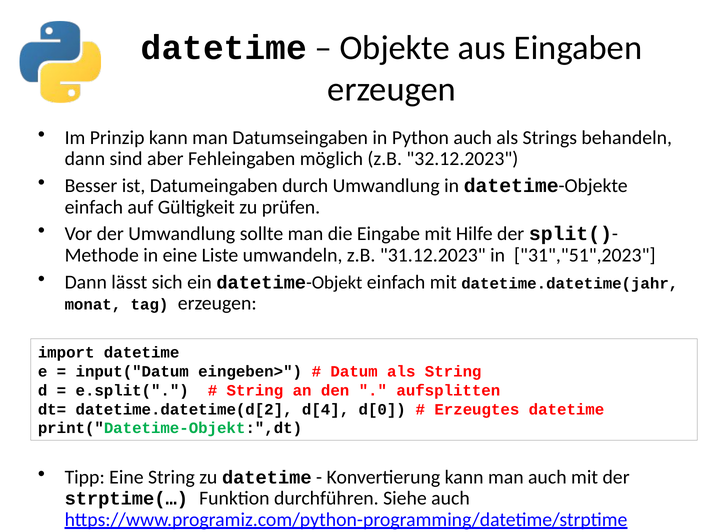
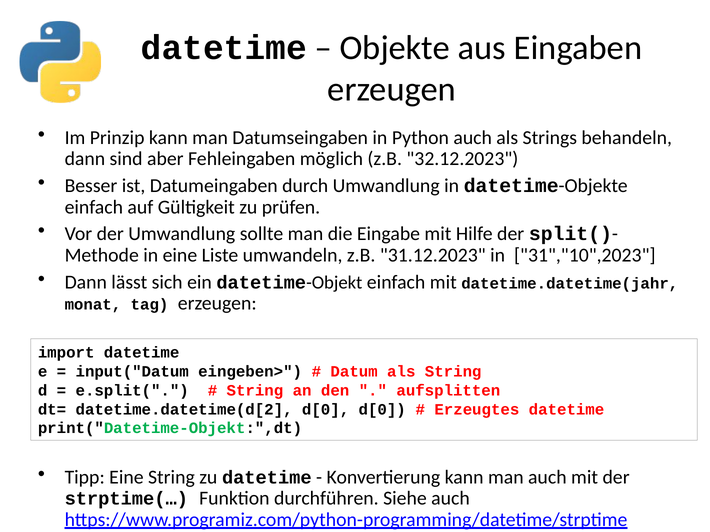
31","51",2023: 31","51",2023 -> 31","10",2023 (585, 255)
datetime.datetime(d[2 d[4: d[4 -> d[0 (326, 410)
